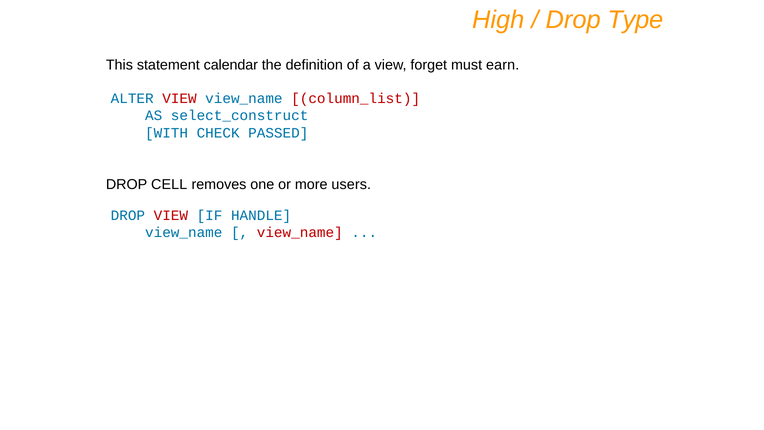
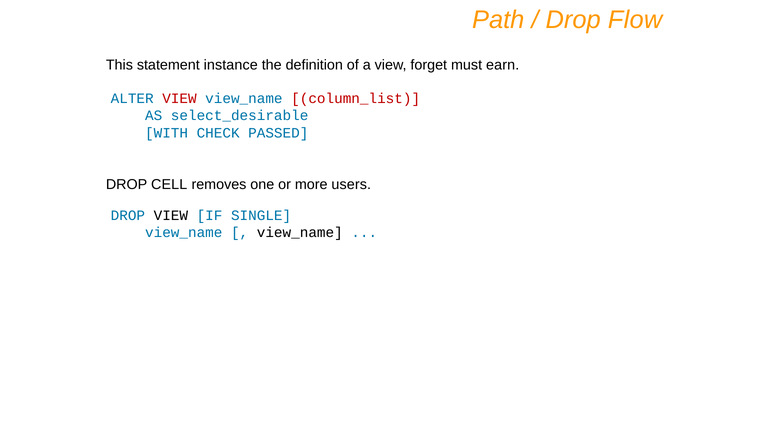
High: High -> Path (498, 20)
Type: Type -> Flow (635, 20)
calendar: calendar -> instance (231, 65)
select_construct: select_construct -> select_desirable (240, 116)
VIEW colour: red -> black (171, 215)
HANDLE: HANDLE -> SINGLE (261, 215)
view_name colour: red -> black (300, 233)
